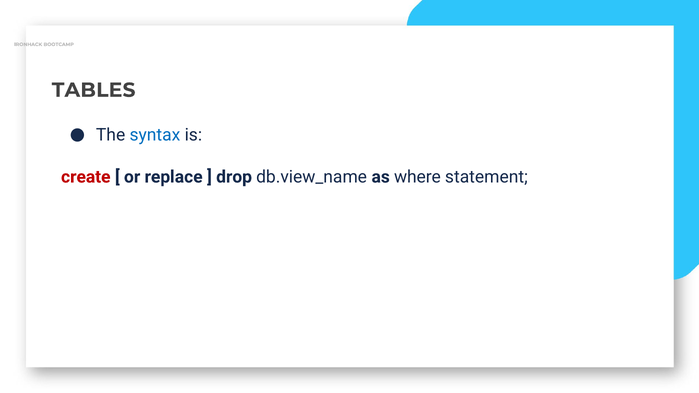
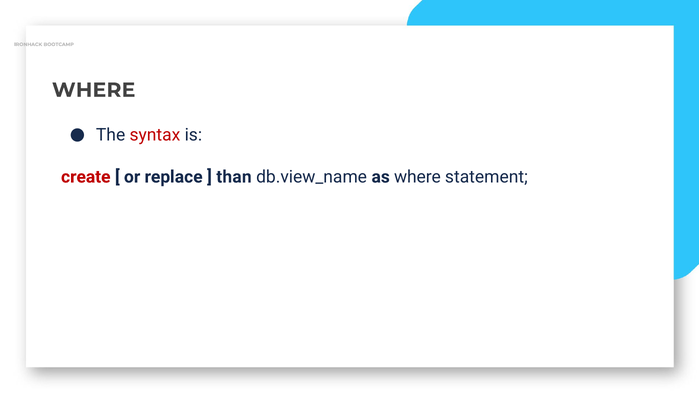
TABLES: TABLES -> WHERE (94, 90)
syntax colour: blue -> red (155, 135)
drop: drop -> than (234, 177)
